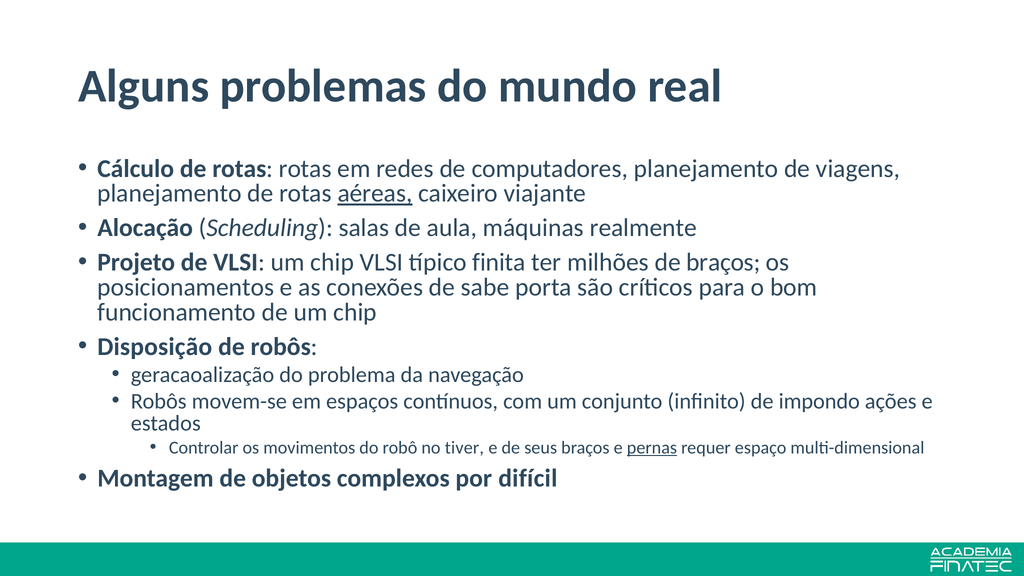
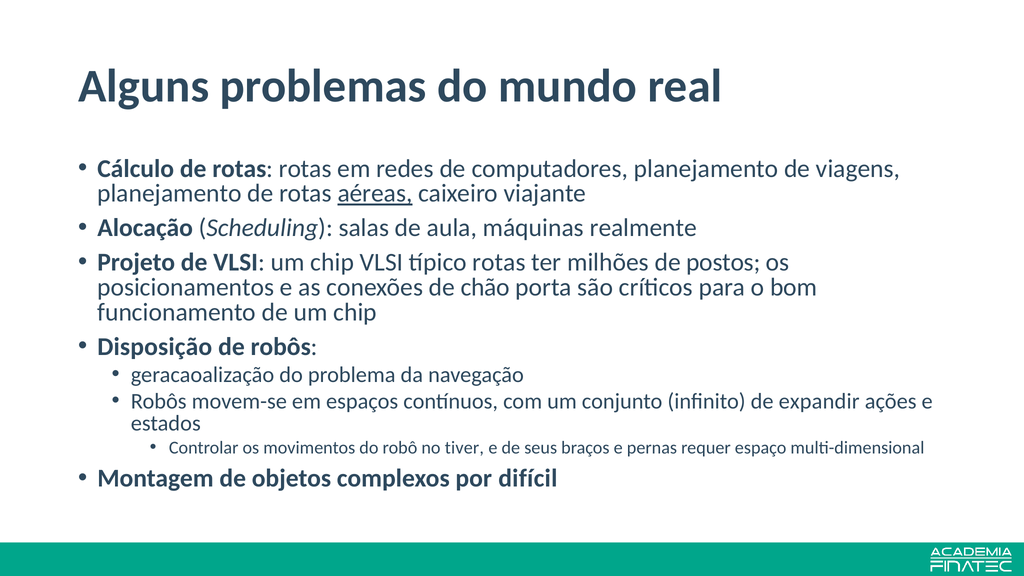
típico finita: finita -> rotas (499, 262)
de braços: braços -> postos (723, 262)
sabe: sabe -> chão (485, 287)
impondo: impondo -> expandir (819, 401)
pernas underline: present -> none (652, 448)
